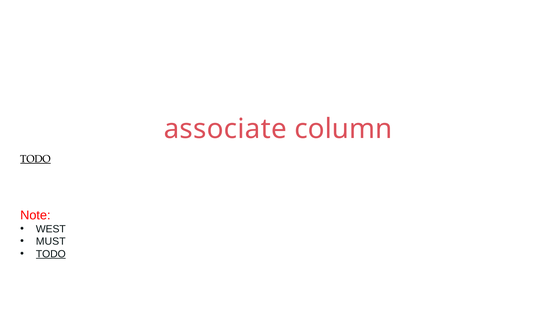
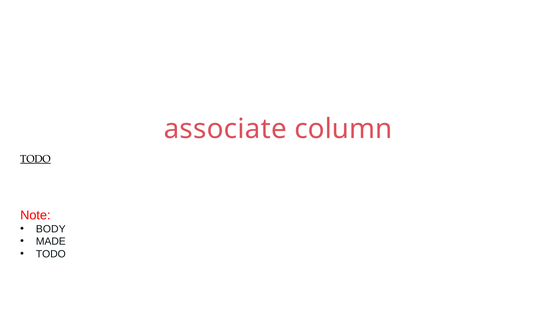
WEST: WEST -> BODY (51, 229)
MUST: MUST -> MADE (51, 241)
TODO underline: present -> none (51, 254)
